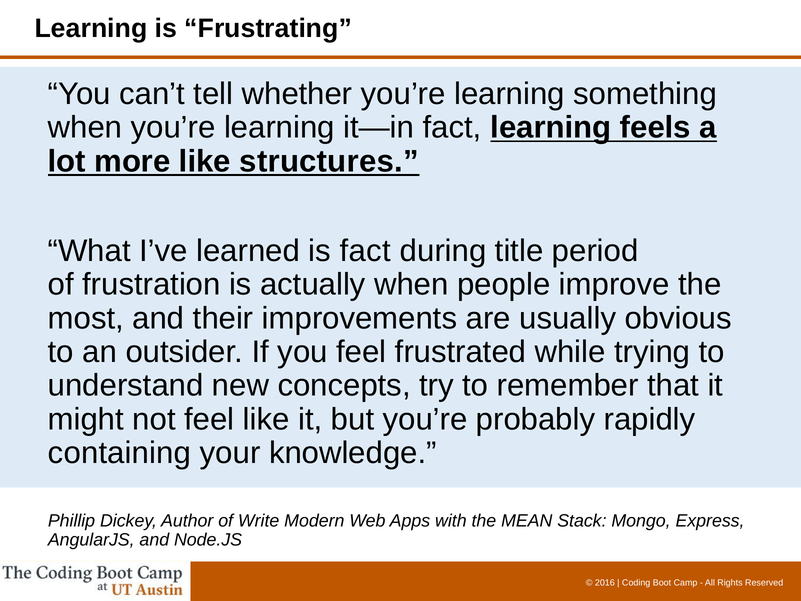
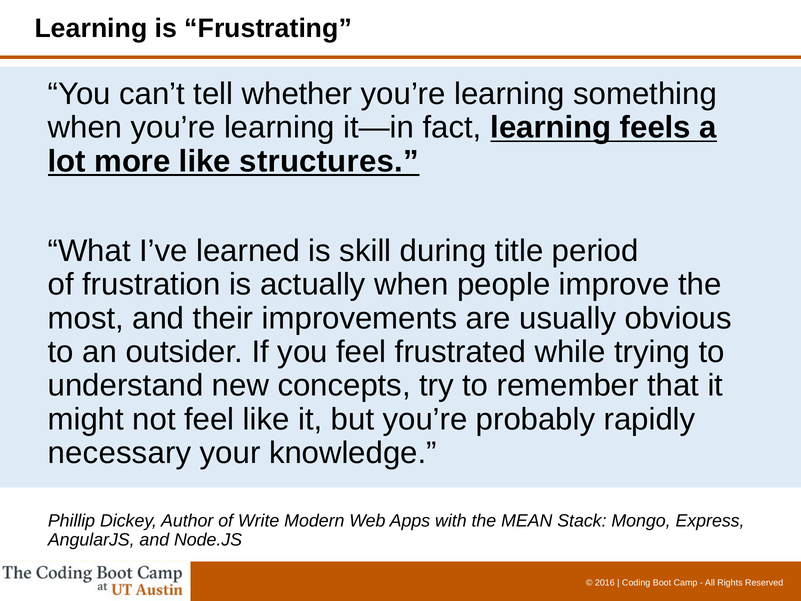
is fact: fact -> skill (365, 251)
containing: containing -> necessary (120, 453)
